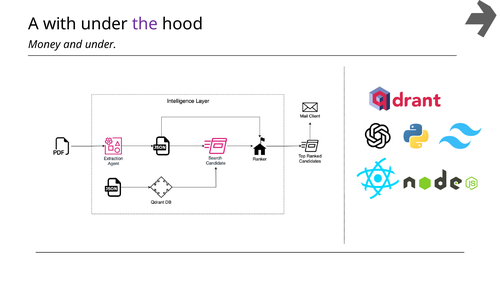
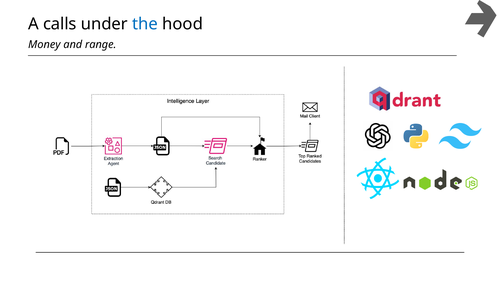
with: with -> calls (60, 24)
the colour: purple -> blue (145, 24)
and under: under -> range (101, 45)
